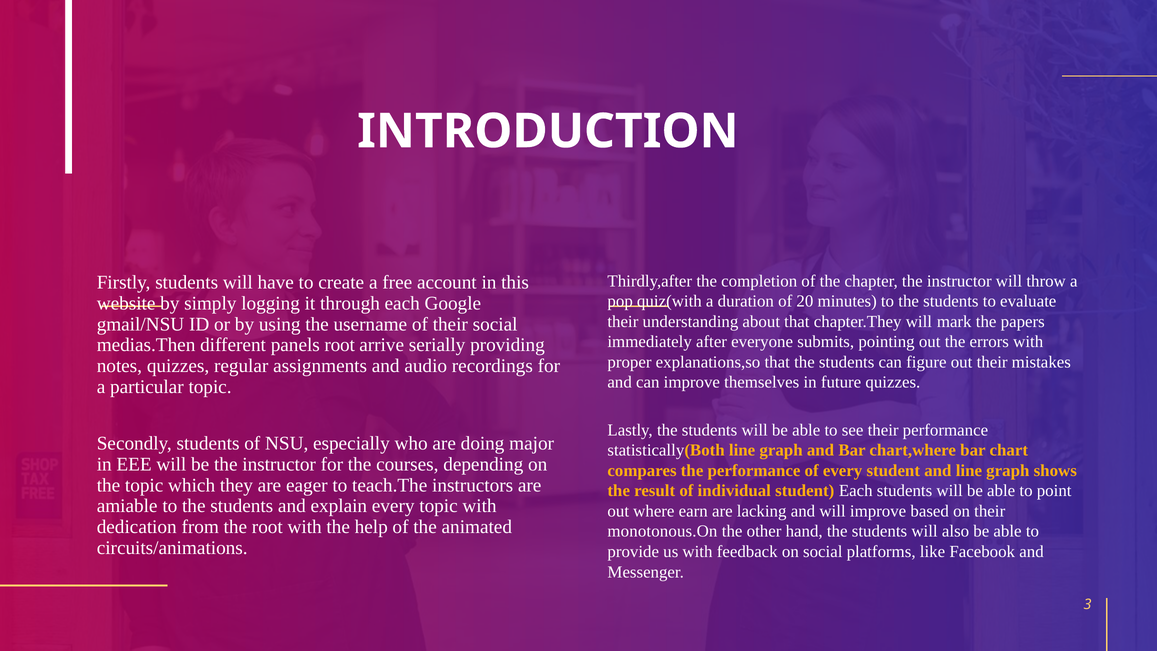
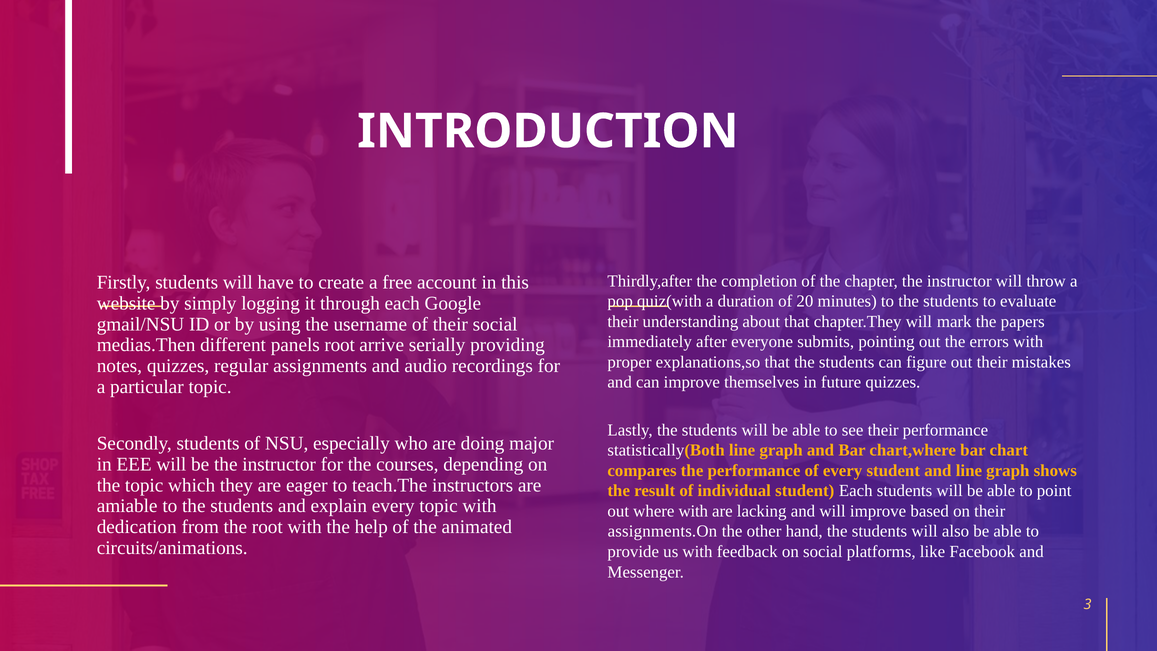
where earn: earn -> with (693, 511)
monotonous.On: monotonous.On -> assignments.On (662, 531)
